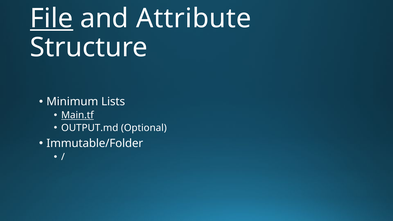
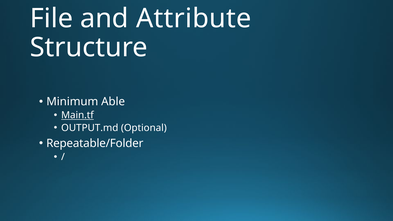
File underline: present -> none (52, 18)
Lists: Lists -> Able (113, 102)
Immutable/Folder: Immutable/Folder -> Repeatable/Folder (95, 143)
